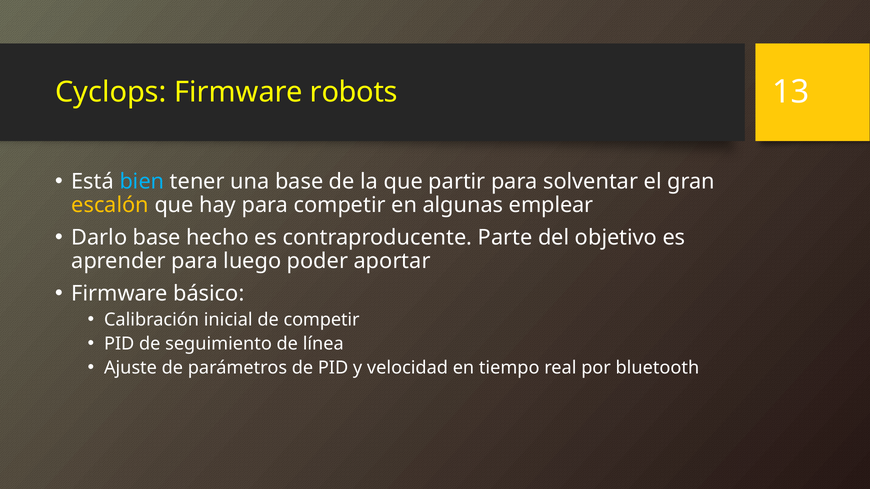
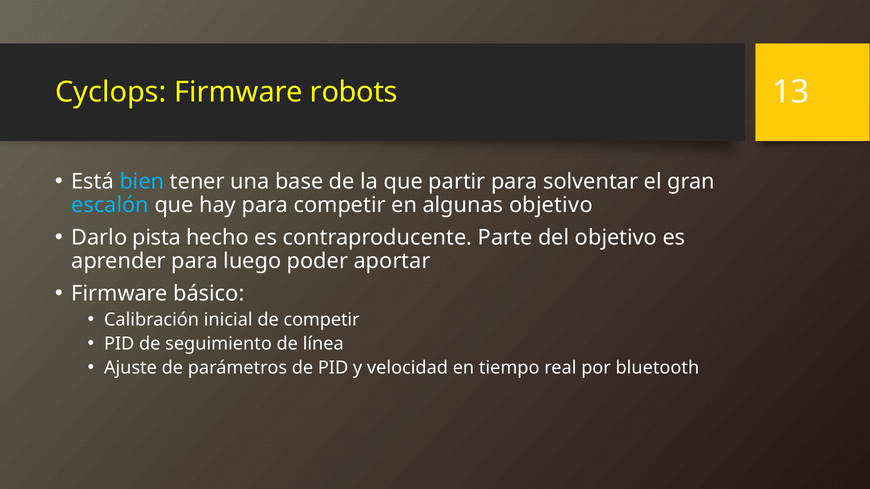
escalón colour: yellow -> light blue (110, 205)
algunas emplear: emplear -> objetivo (551, 205)
Darlo base: base -> pista (157, 238)
